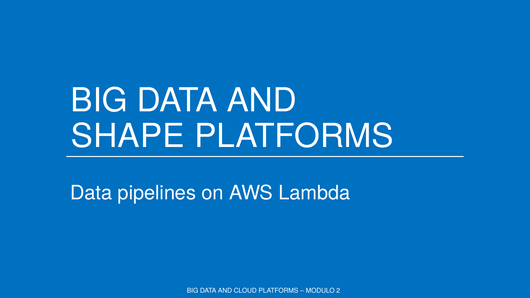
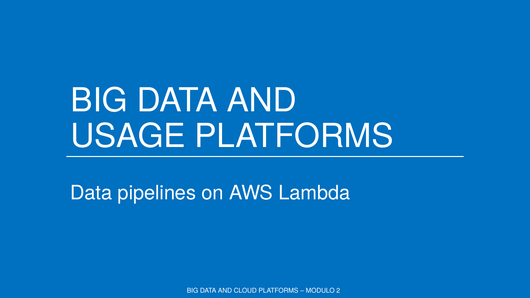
SHAPE: SHAPE -> USAGE (128, 136)
